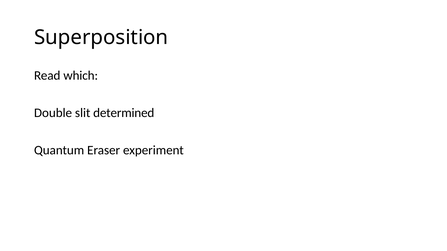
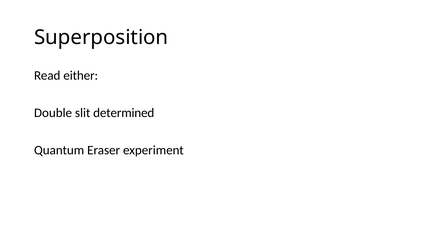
which: which -> either (81, 76)
